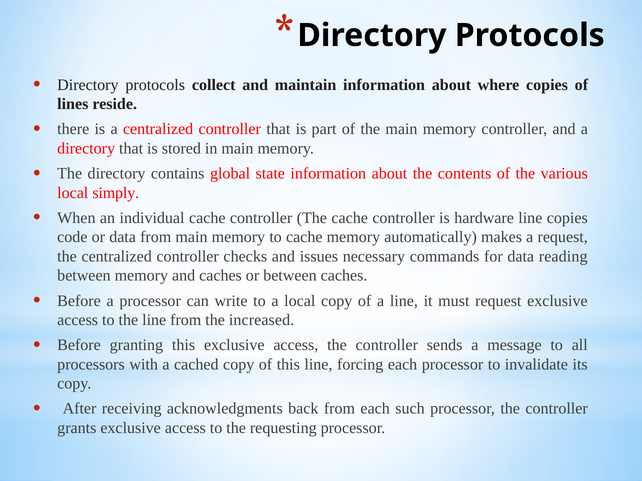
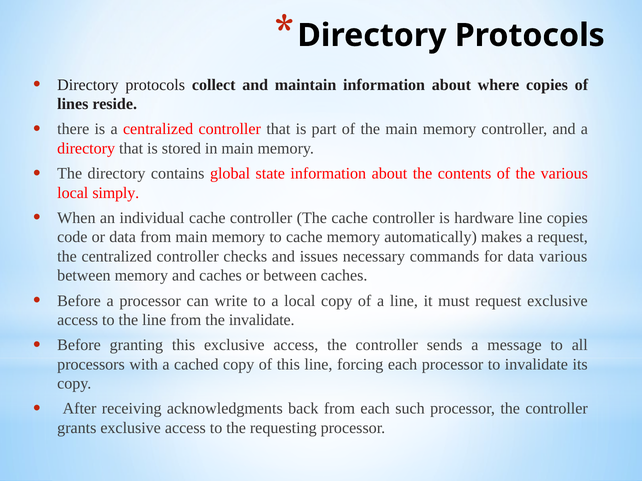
data reading: reading -> various (563, 257)
the increased: increased -> invalidate (262, 320)
